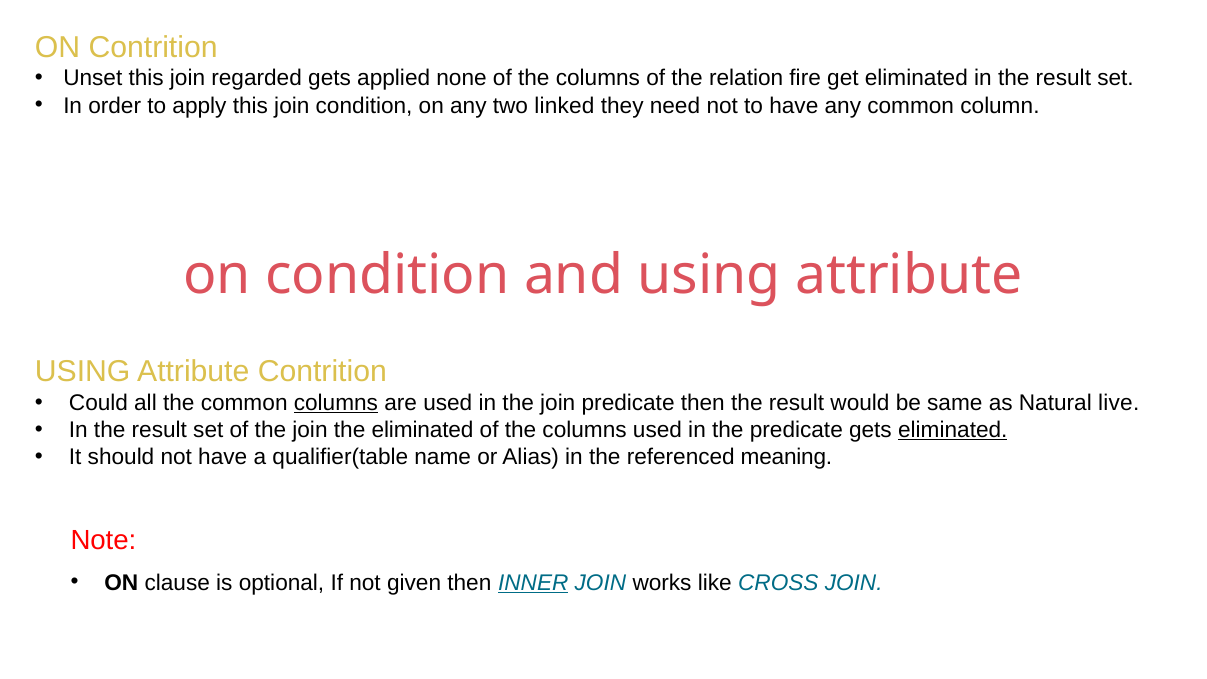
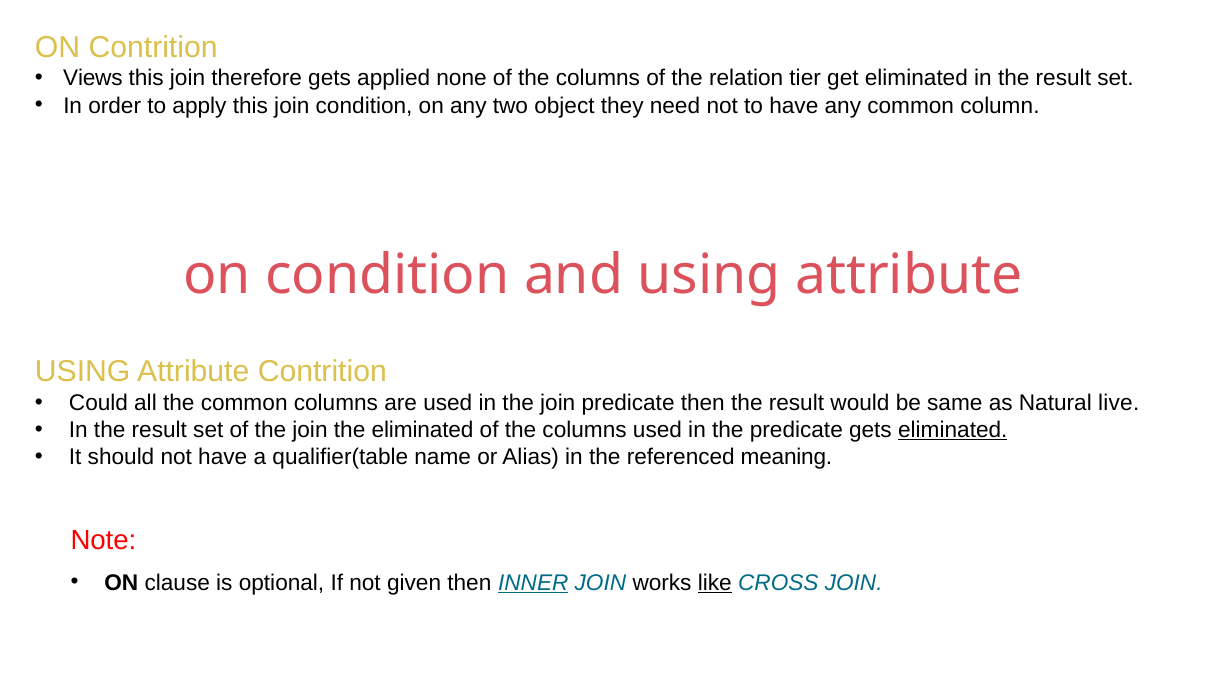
Unset: Unset -> Views (93, 78)
regarded: regarded -> therefore (257, 78)
fire: fire -> tier (805, 78)
linked: linked -> object (564, 106)
columns underline: present -> none (336, 403)
like underline: none -> present (715, 583)
